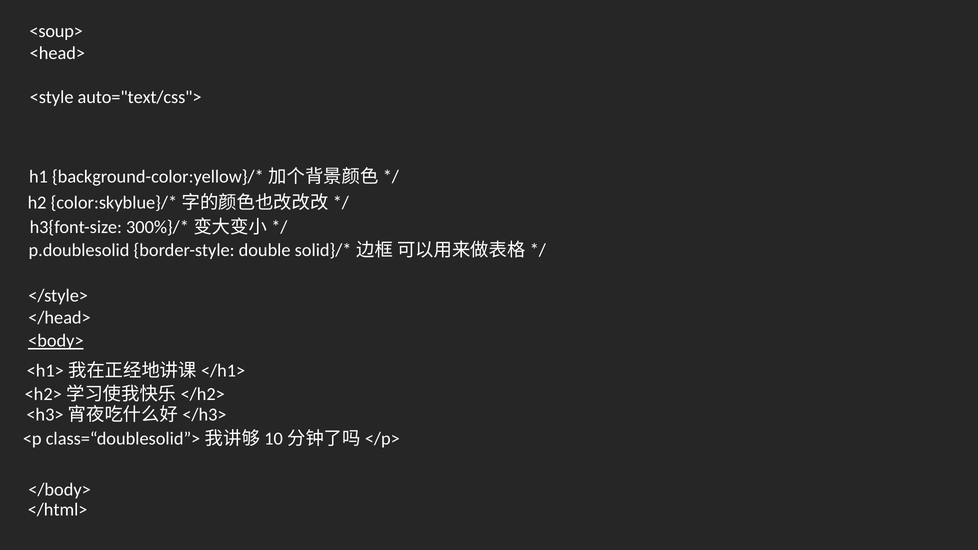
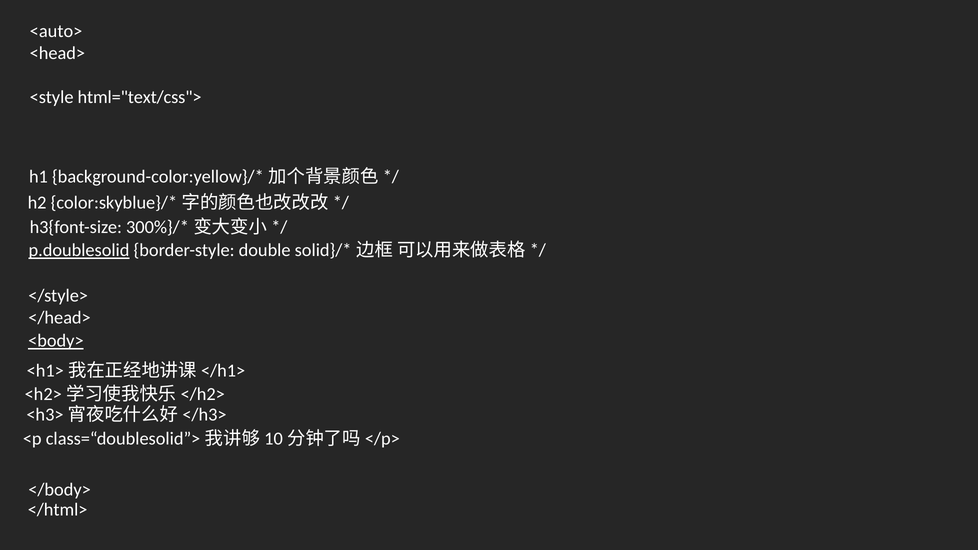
<soup>: <soup> -> <auto> (56, 31)
auto="text/css">: auto="text/css"> -> html="text/css"> (140, 97)
p.doublesolid underline: none -> present (79, 250)
